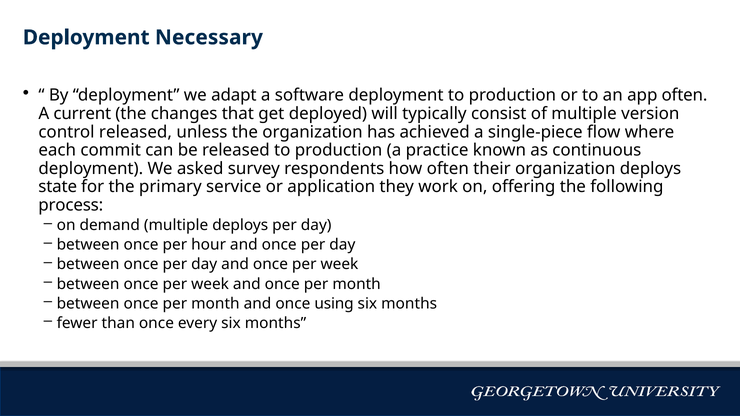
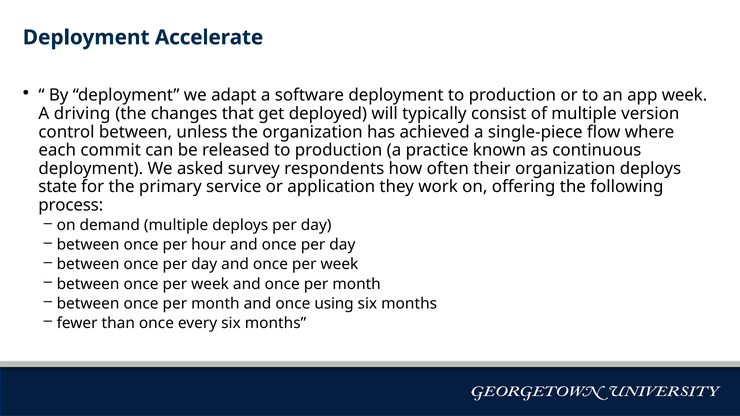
Necessary: Necessary -> Accelerate (209, 37)
app often: often -> week (684, 95)
current: current -> driving (82, 114)
control released: released -> between (136, 132)
